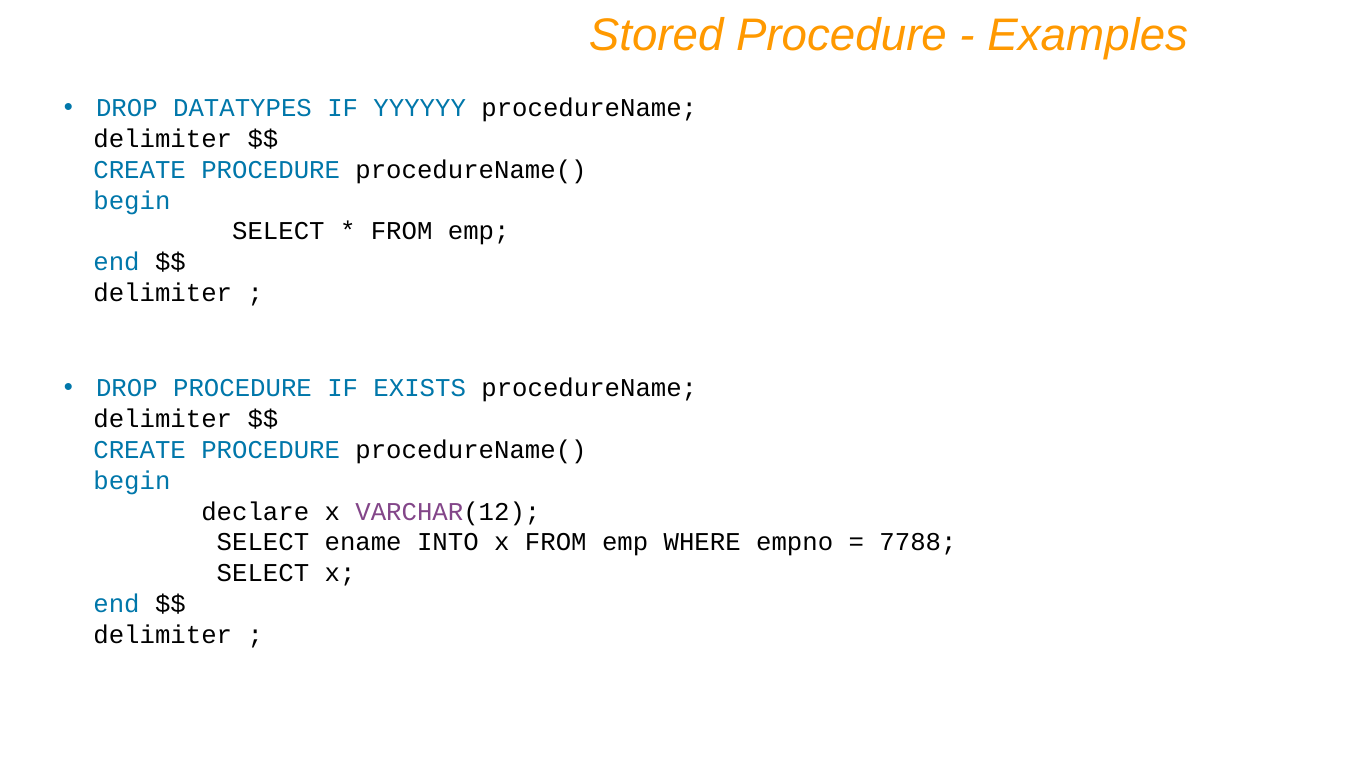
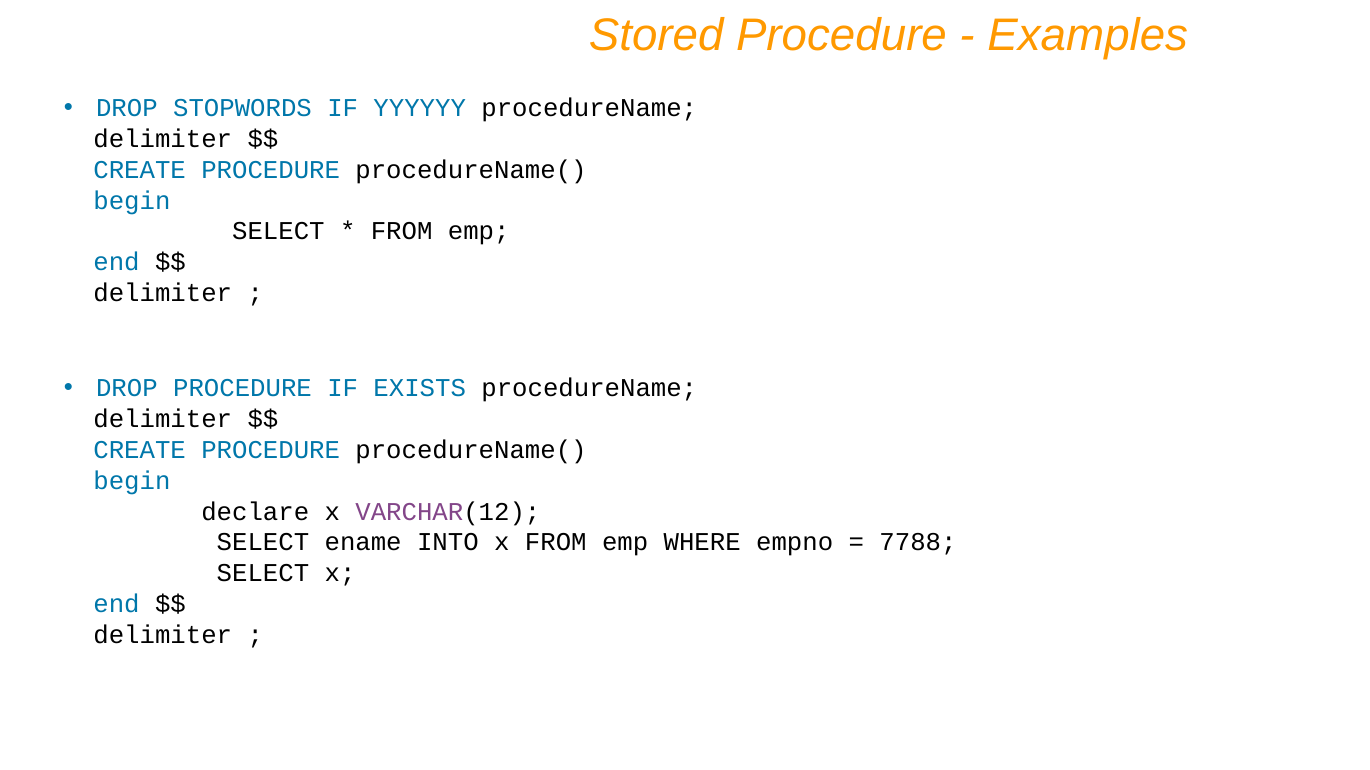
DATATYPES: DATATYPES -> STOPWORDS (242, 108)
